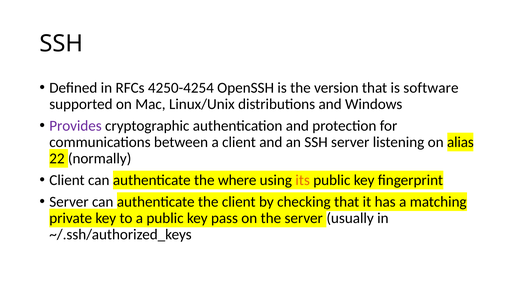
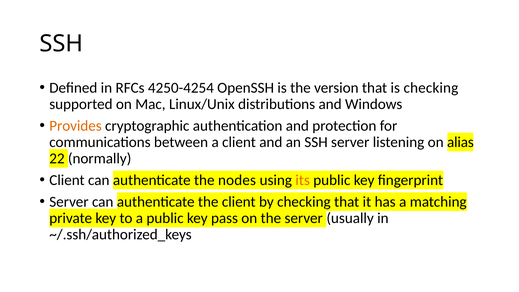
is software: software -> checking (431, 88)
Provides colour: purple -> orange (76, 126)
where: where -> nodes (237, 180)
